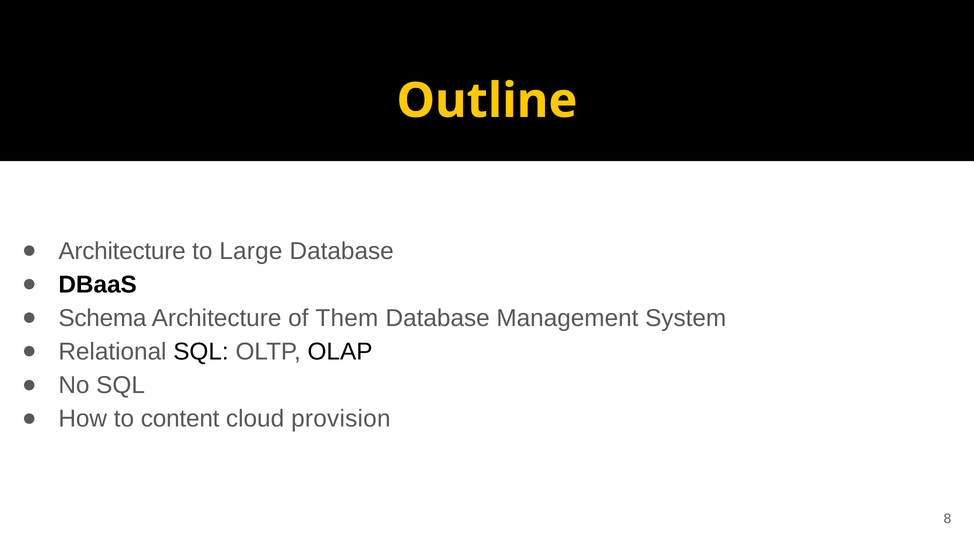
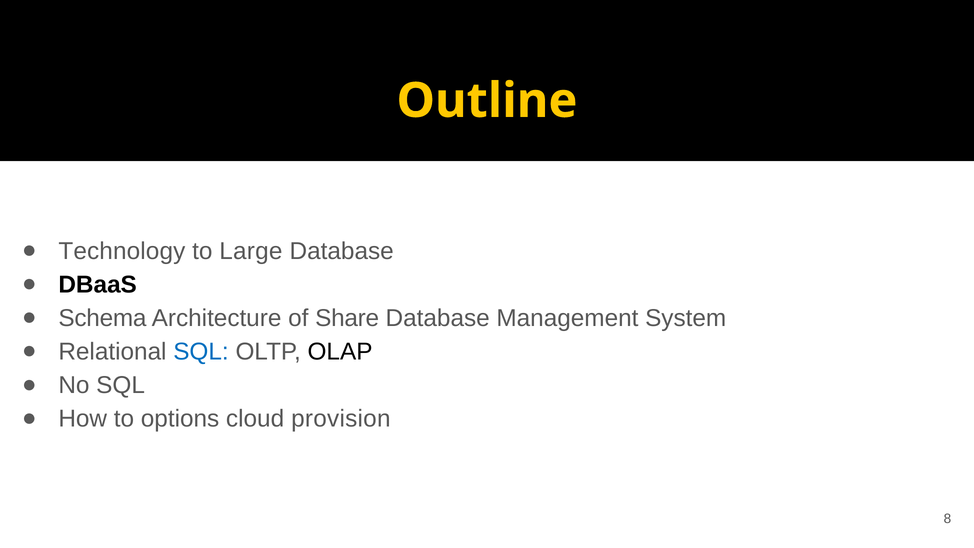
Architecture: Architecture -> Technology (122, 251)
Them: Them -> Share (347, 318)
SQL colour: black -> blue (201, 352)
content: content -> options (180, 419)
